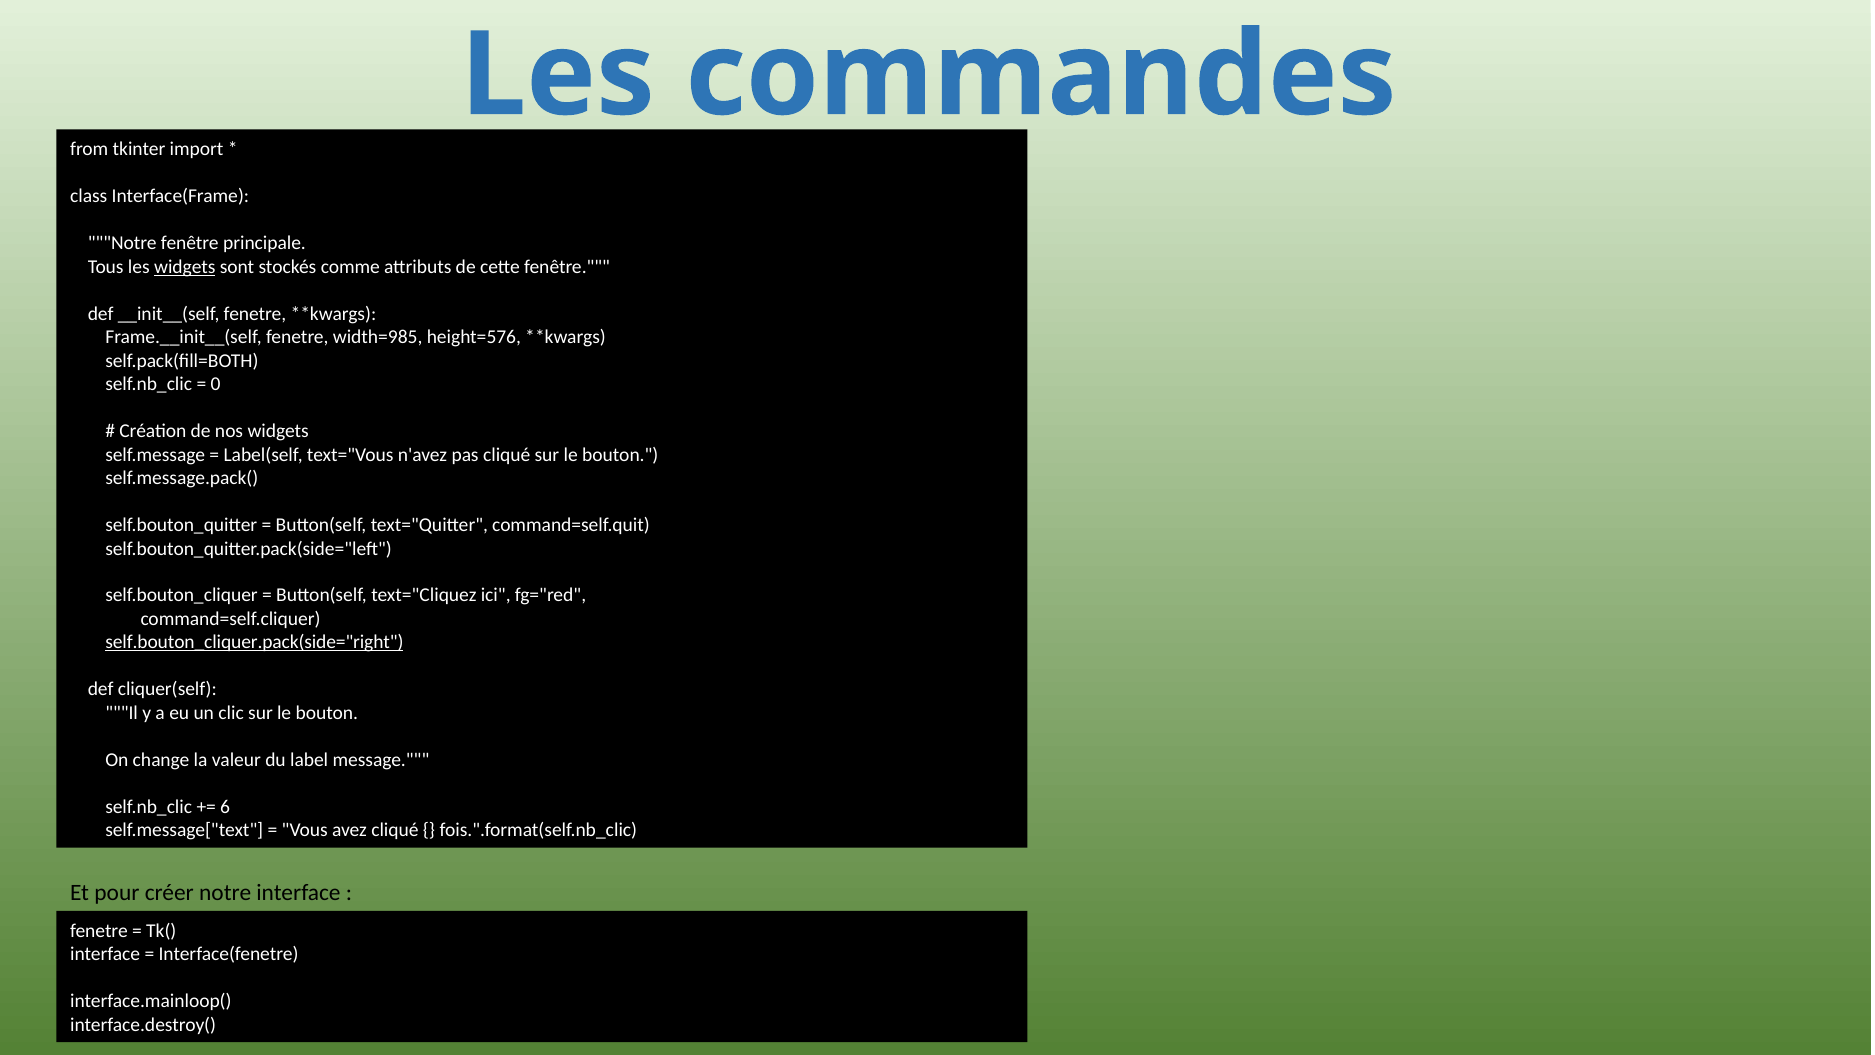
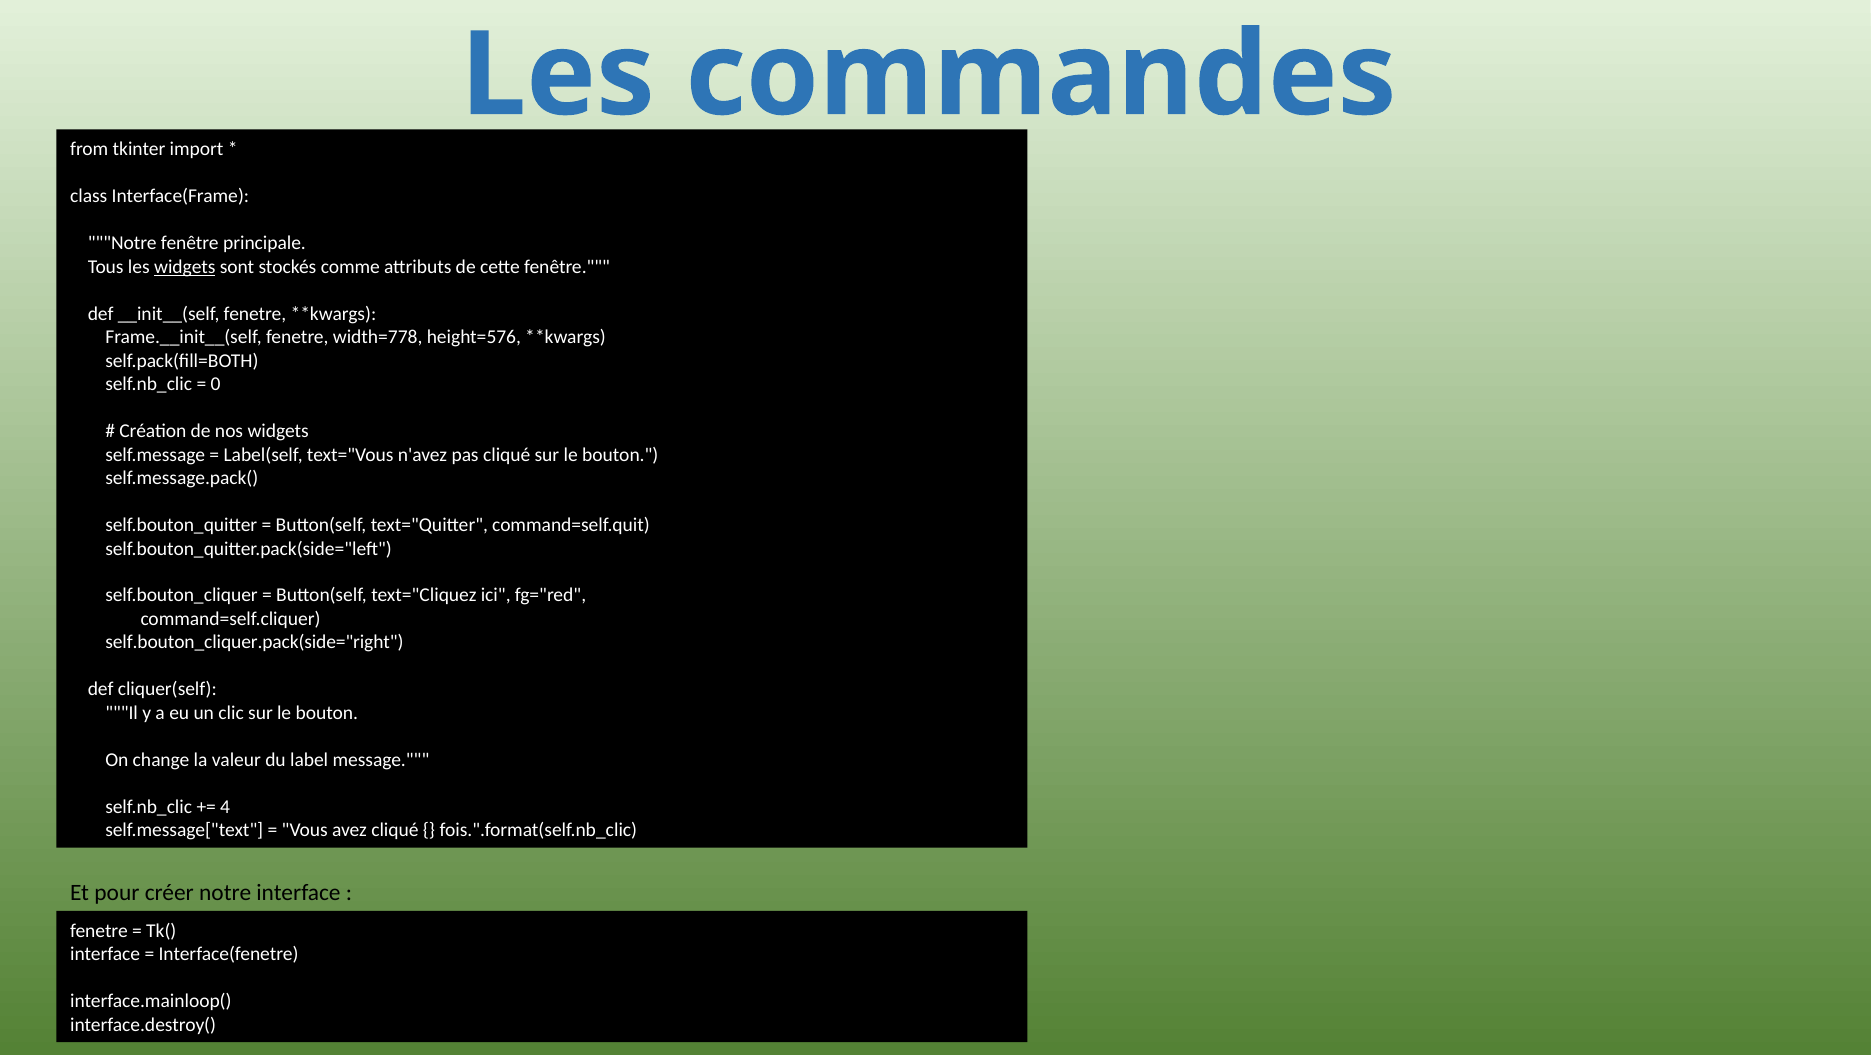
width=985: width=985 -> width=778 (378, 337)
self.bouton_cliquer.pack(side="right underline: present -> none (254, 642)
6: 6 -> 4 (225, 807)
